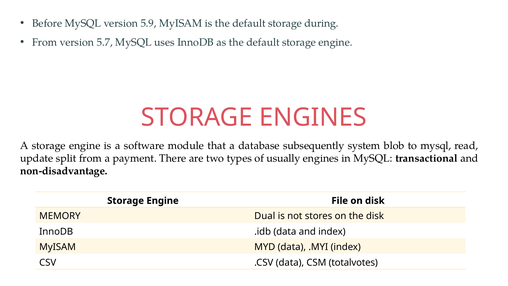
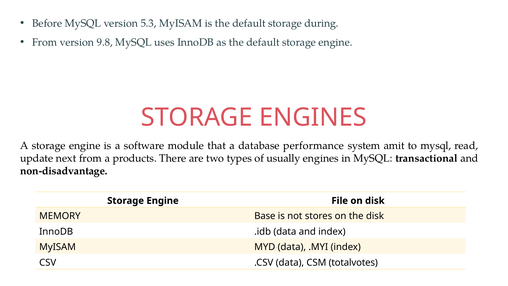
5.9: 5.9 -> 5.3 (149, 23)
5.7: 5.7 -> 9.8 (105, 42)
subsequently: subsequently -> performance (314, 145)
blob: blob -> amit (394, 145)
split: split -> next (66, 158)
payment: payment -> products (135, 158)
Dual: Dual -> Base (265, 216)
